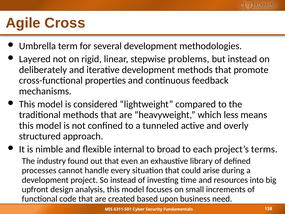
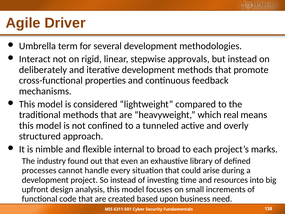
Cross: Cross -> Driver (65, 23)
Layered: Layered -> Interact (35, 59)
problems: problems -> approvals (189, 59)
less: less -> real (231, 115)
terms: terms -> marks (264, 149)
